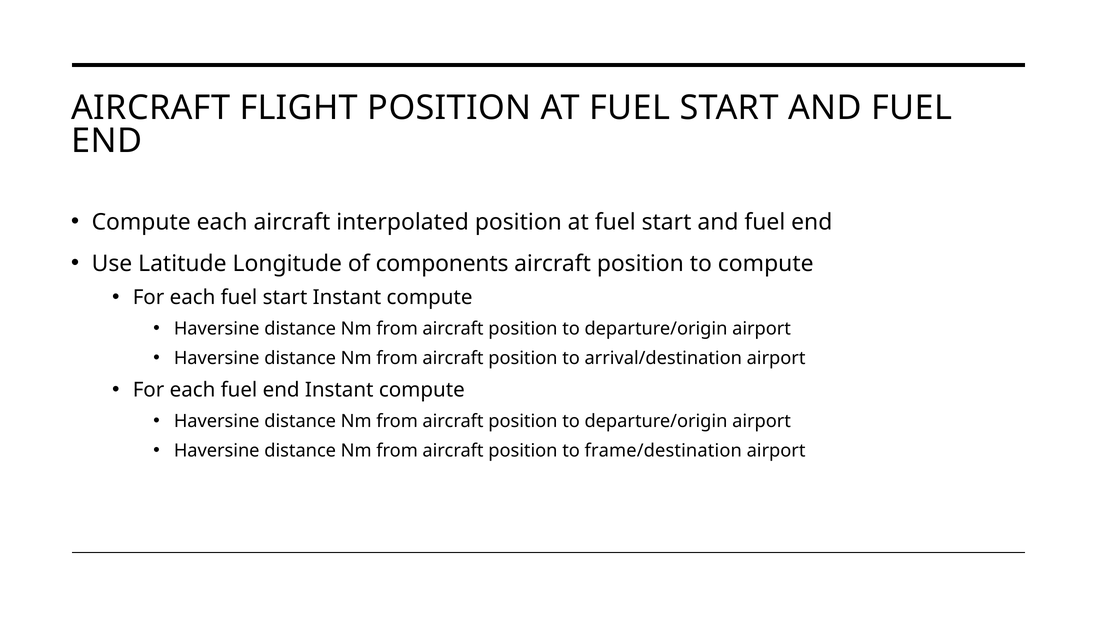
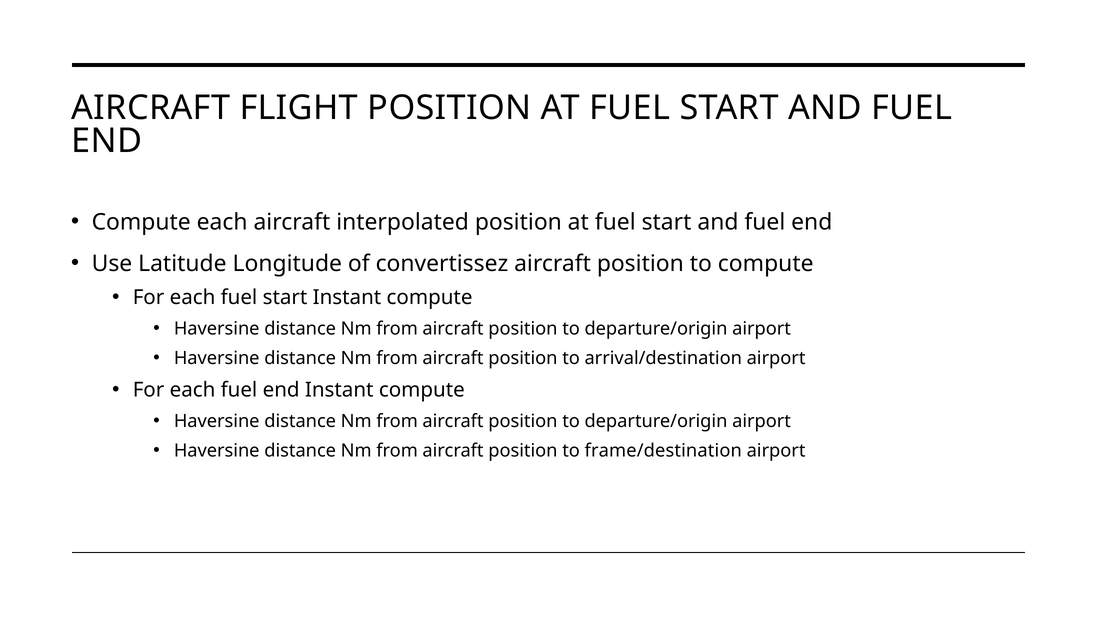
components: components -> convertissez (442, 264)
